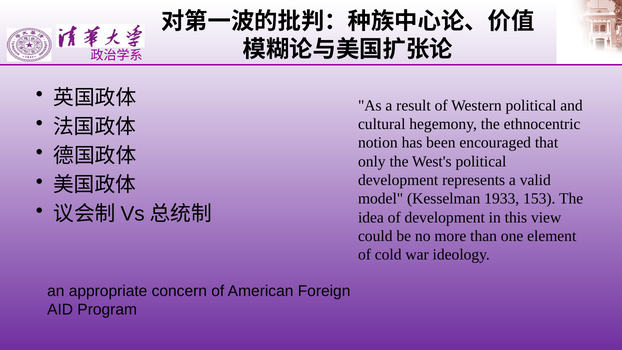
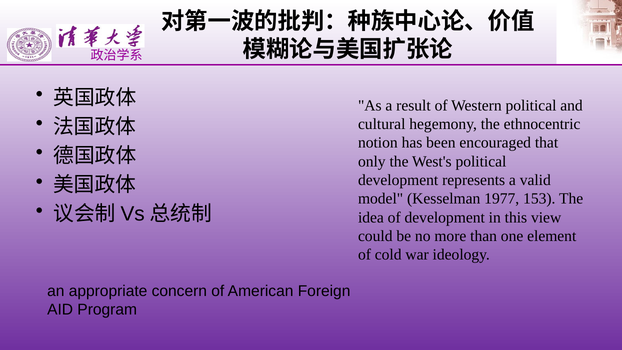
1933: 1933 -> 1977 (502, 199)
